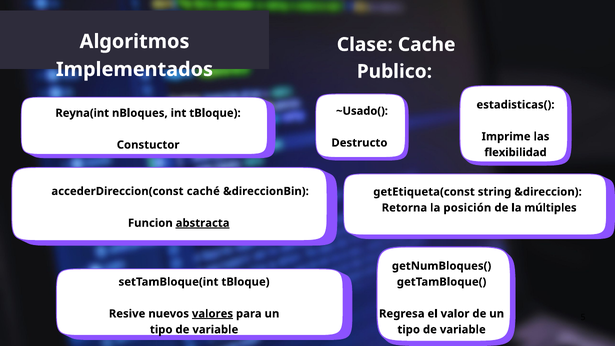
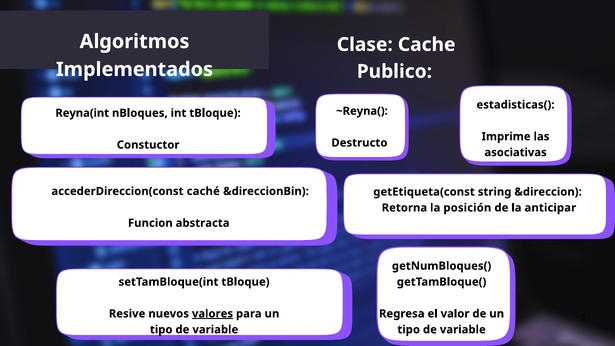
~Usado(: ~Usado( -> ~Reyna( (362, 111)
flexibilidad: flexibilidad -> asociativas (516, 152)
múltiples: múltiples -> anticipar (550, 208)
abstracta underline: present -> none (203, 223)
